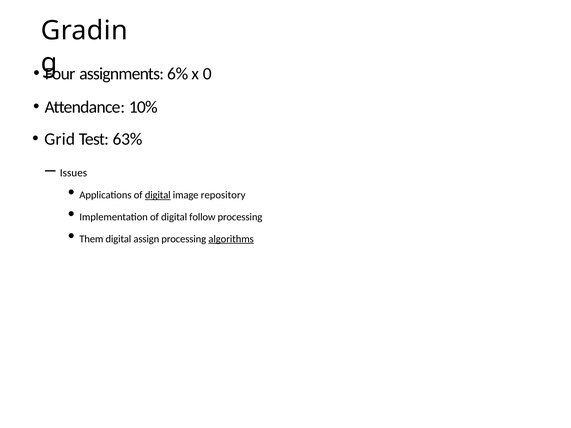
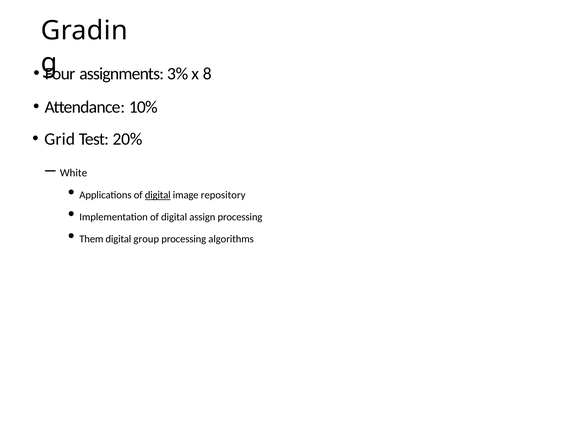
6%: 6% -> 3% (178, 74)
0: 0 -> 8 (207, 74)
63%: 63% -> 20% (127, 139)
Issues: Issues -> White (74, 173)
follow: follow -> assign (202, 217)
assign: assign -> group (146, 239)
algorithms underline: present -> none (231, 239)
